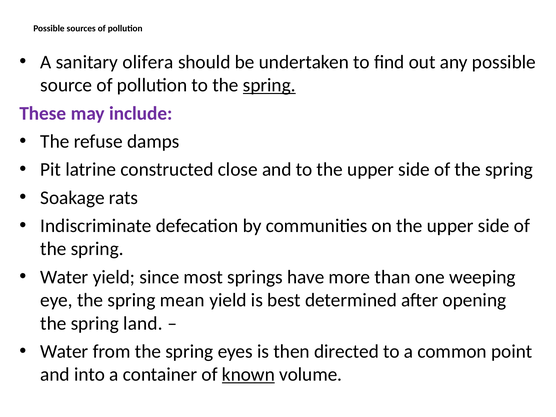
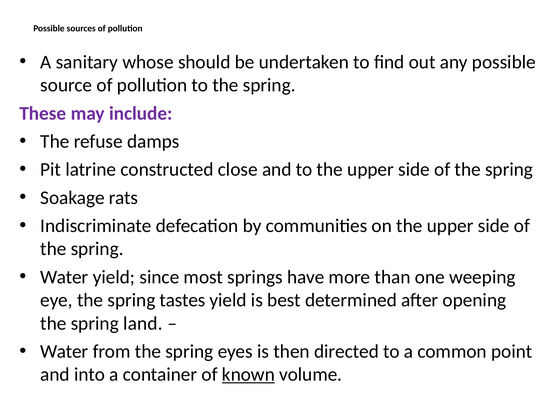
olifera: olifera -> whose (148, 62)
spring underline: present -> none (269, 85)
mean: mean -> tastes (182, 300)
